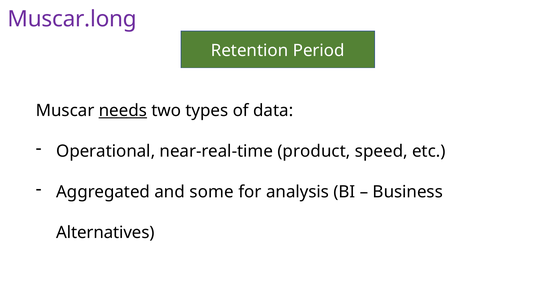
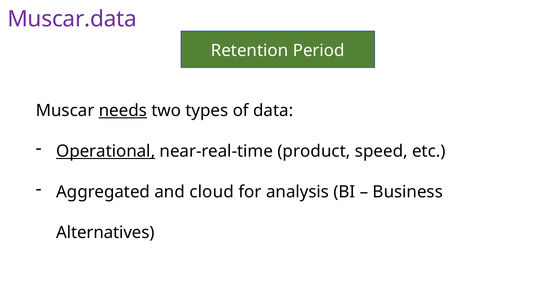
Muscar.long: Muscar.long -> Muscar.data (72, 19)
Operational underline: none -> present (106, 152)
some: some -> cloud (212, 192)
